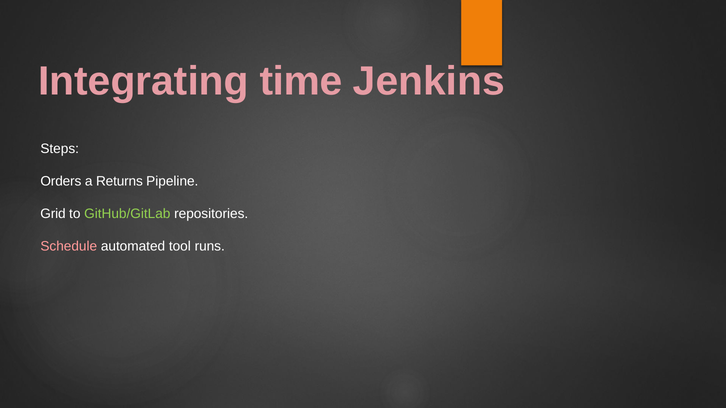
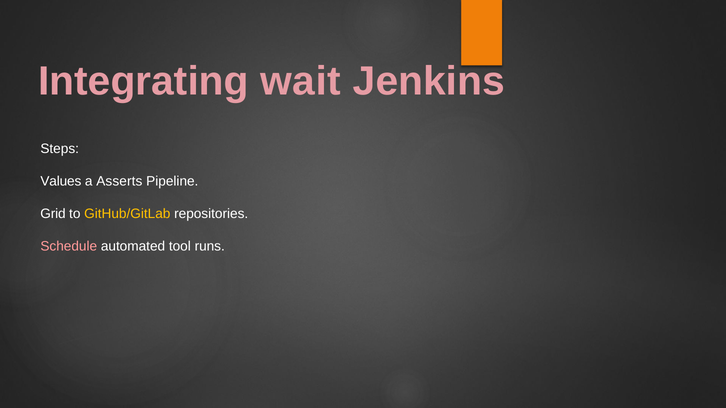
time: time -> wait (301, 82)
Orders: Orders -> Values (61, 181)
Returns: Returns -> Asserts (119, 181)
GitHub/GitLab colour: light green -> yellow (127, 214)
